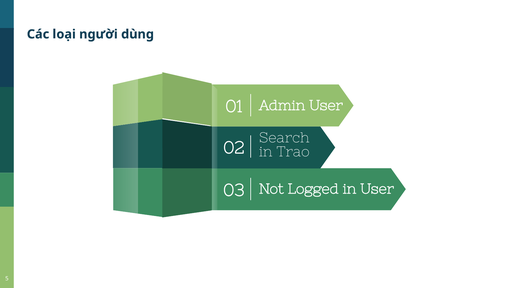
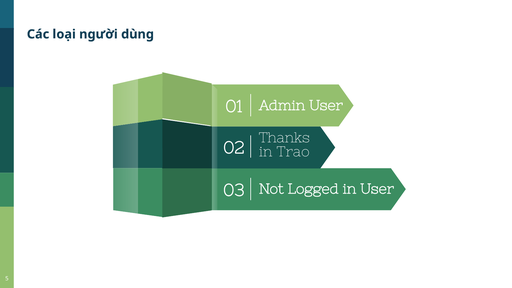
Search: Search -> Thanks (284, 138)
